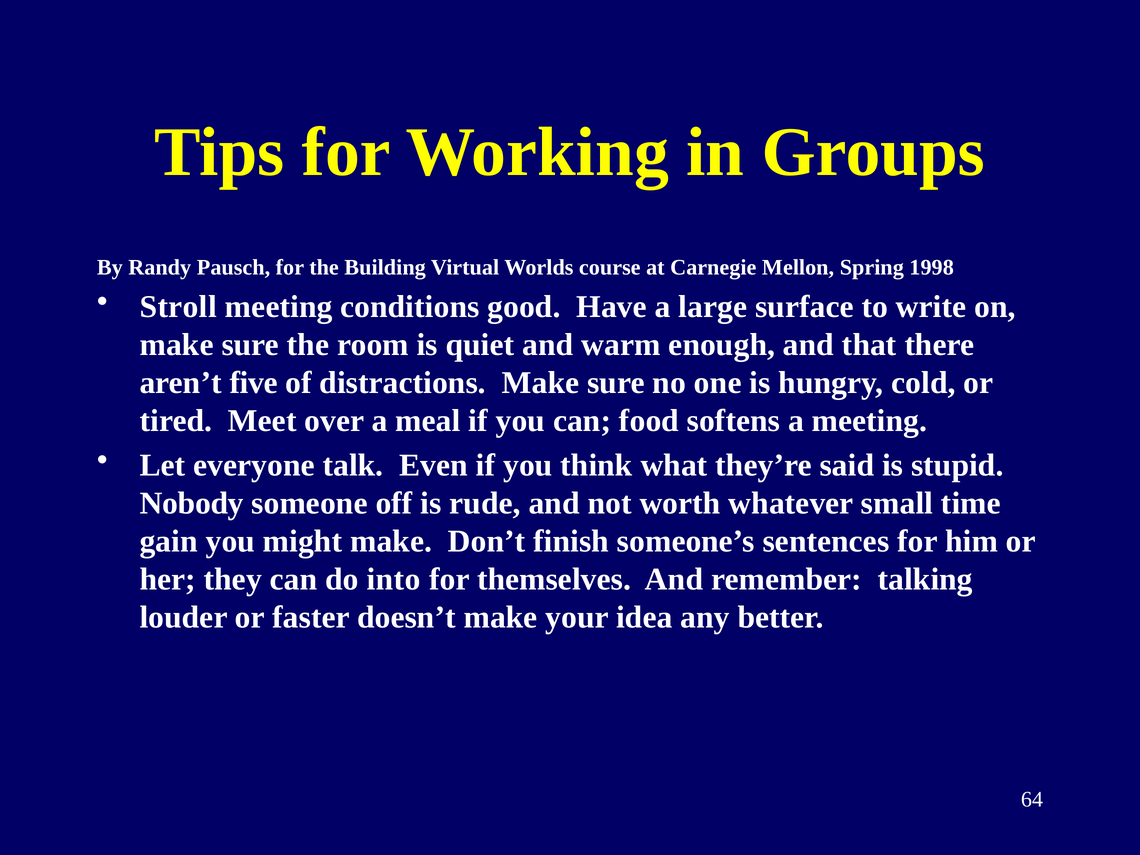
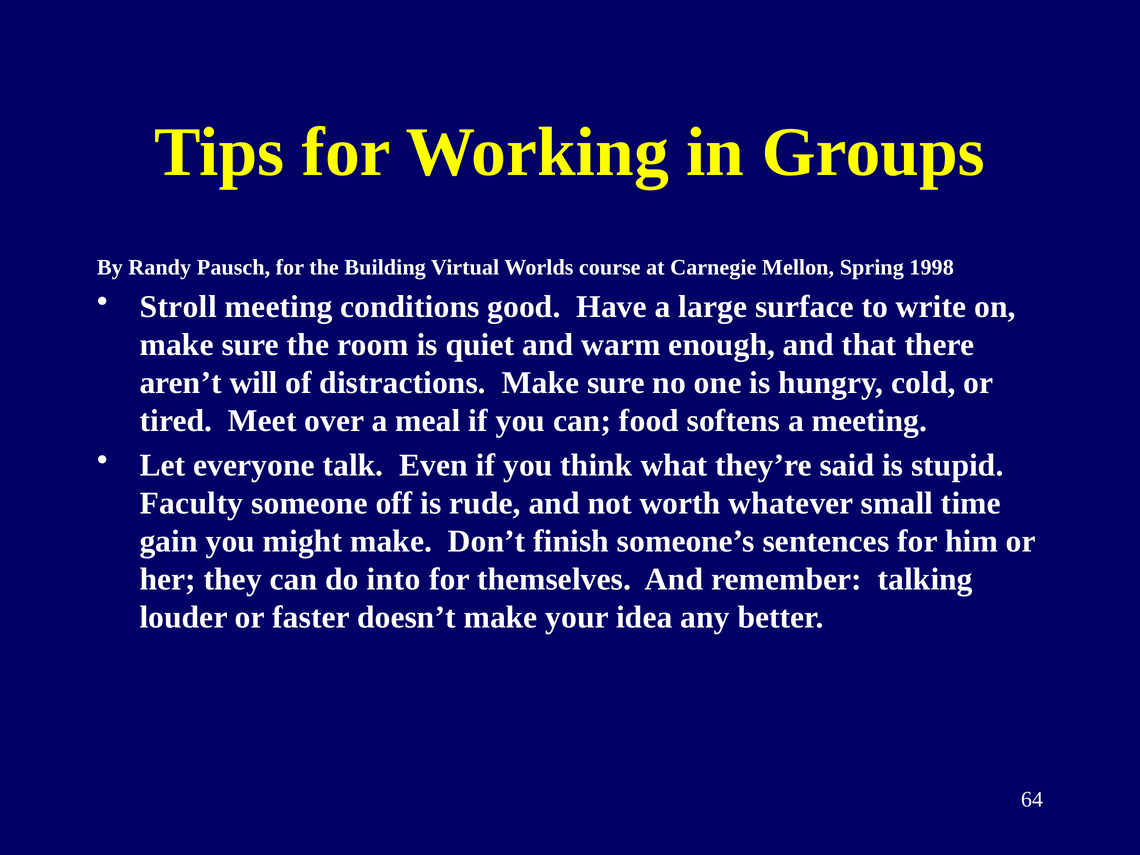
five: five -> will (254, 383)
Nobody: Nobody -> Faculty (191, 503)
